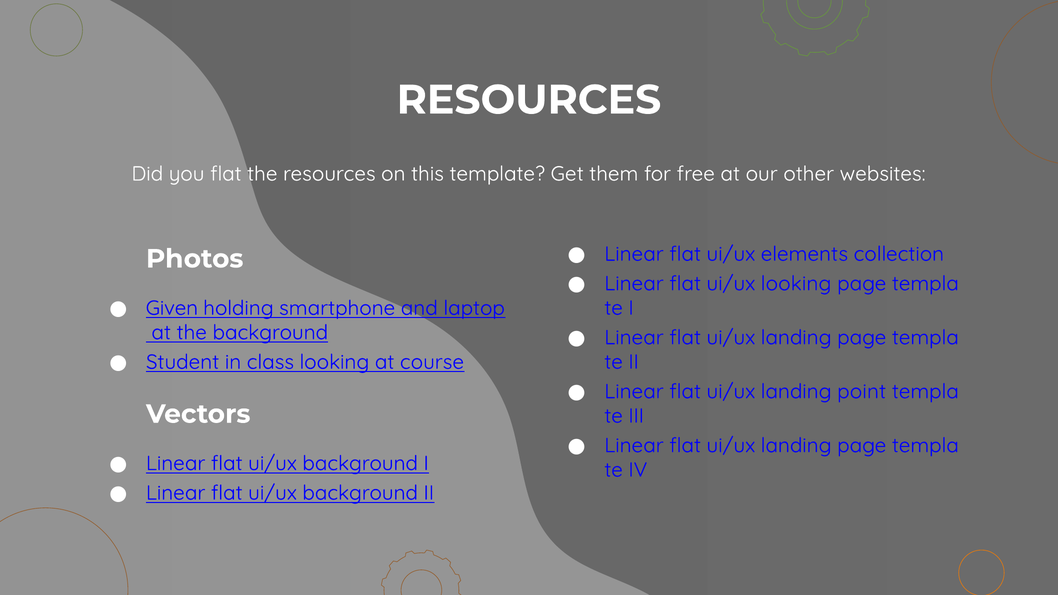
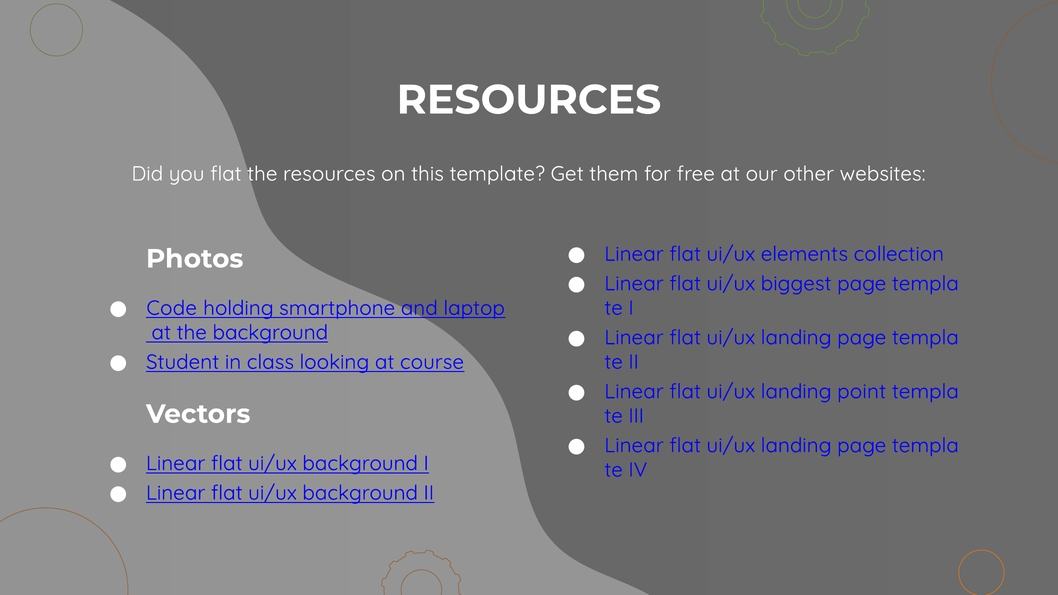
ui/ux looking: looking -> biggest (796, 284)
Given: Given -> Code (172, 308)
